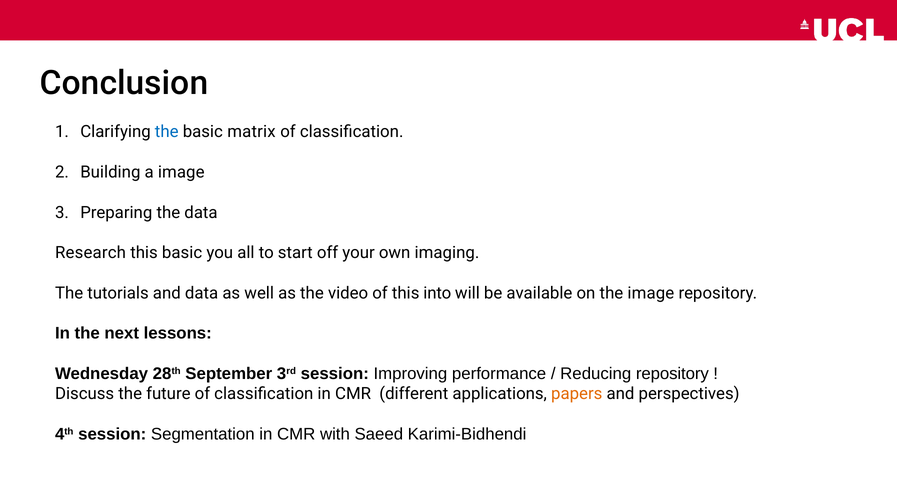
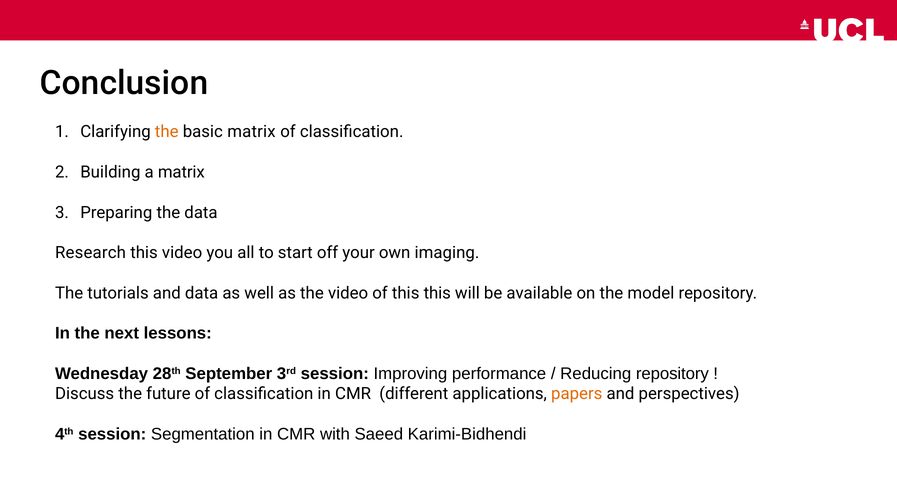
the colour: blue -> orange (167, 132)
a image: image -> matrix (181, 172)
this basic: basic -> video (182, 253)
this into: into -> this (437, 293)
the image: image -> model (651, 293)
